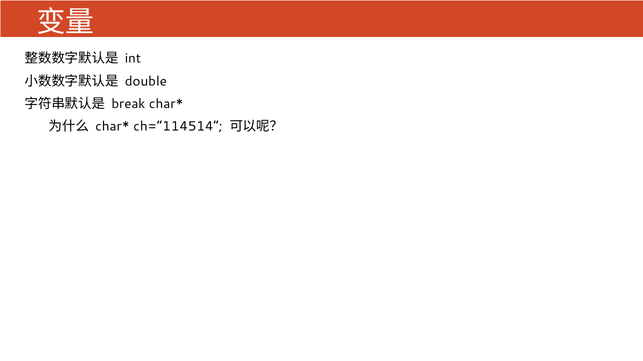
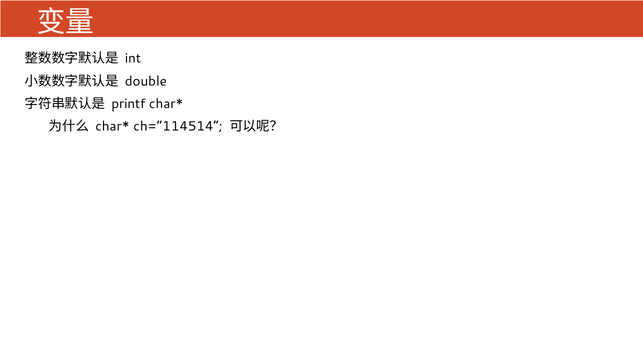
break: break -> printf (128, 104)
